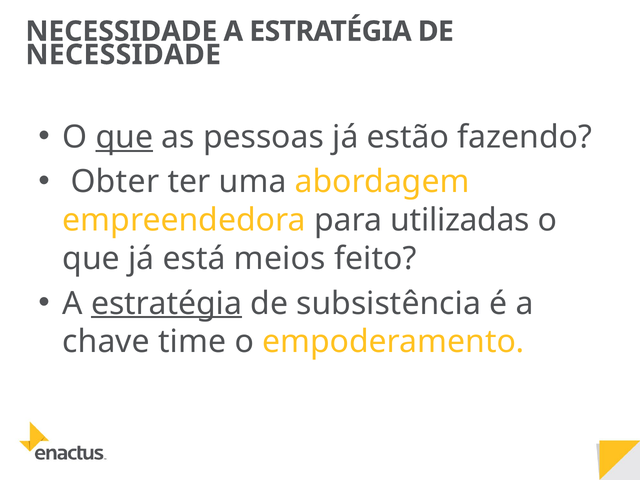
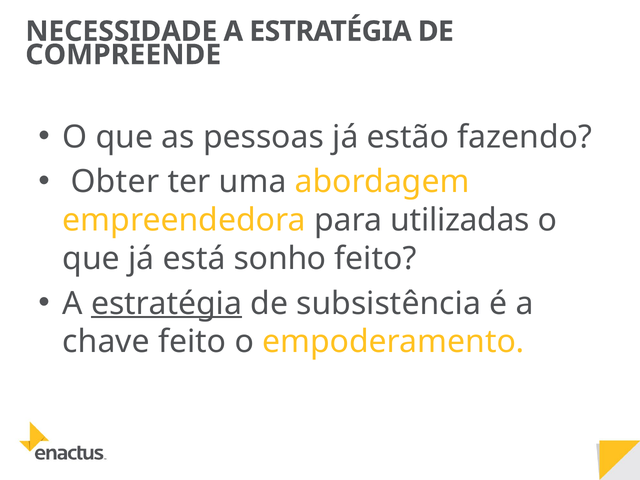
NECESSIDADE: NECESSIDADE -> COMPREENDE (123, 55)
que underline: present -> none (124, 137)
meios: meios -> sonho (280, 259)
chave time: time -> feito (192, 342)
